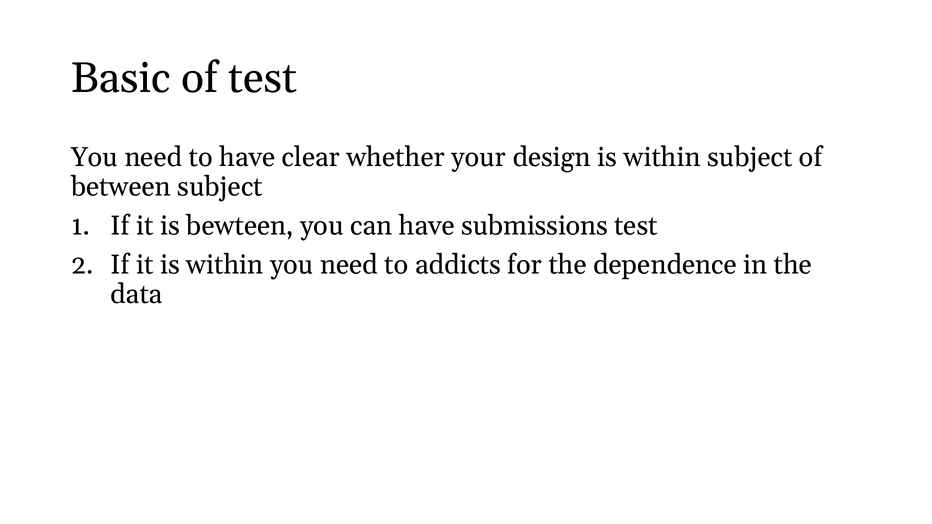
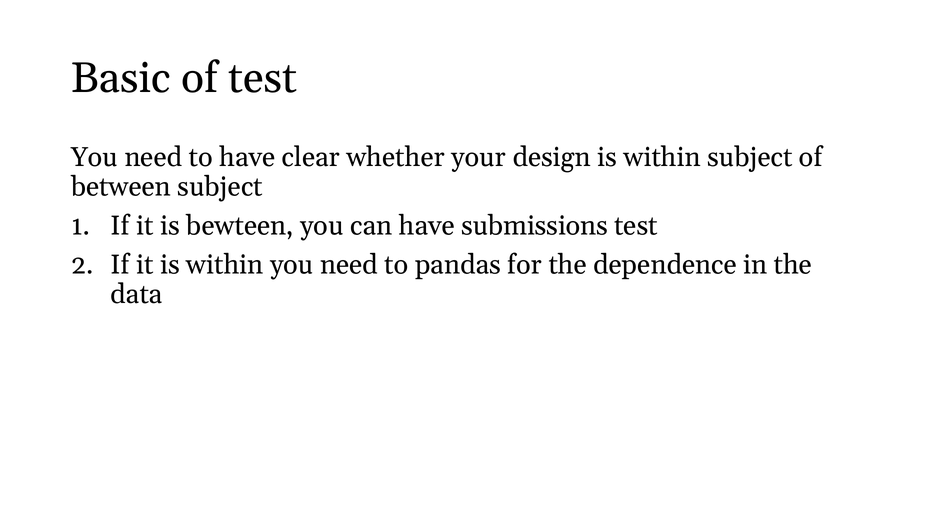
addicts: addicts -> pandas (458, 265)
